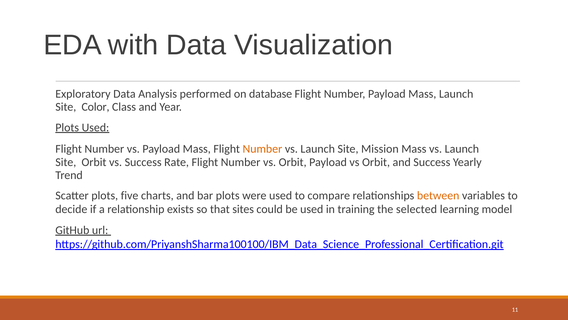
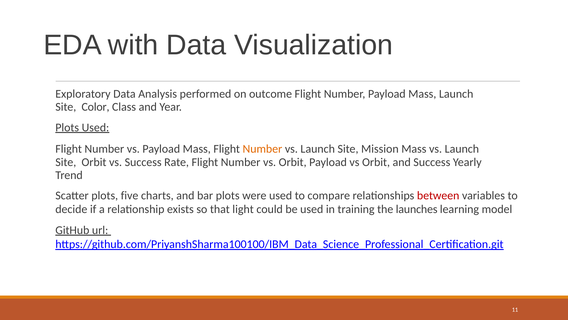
database: database -> outcome (271, 94)
between colour: orange -> red (438, 195)
sites: sites -> light (243, 209)
selected: selected -> launches (417, 209)
